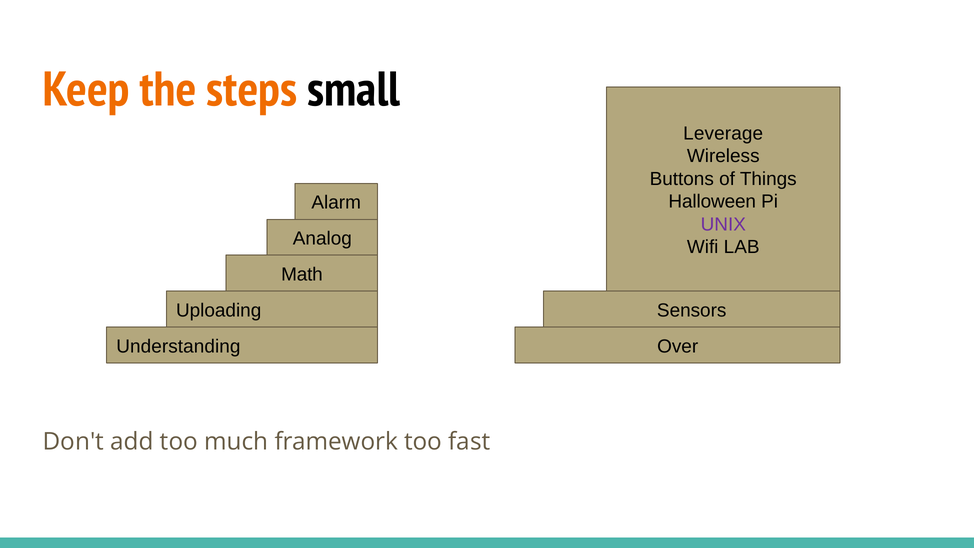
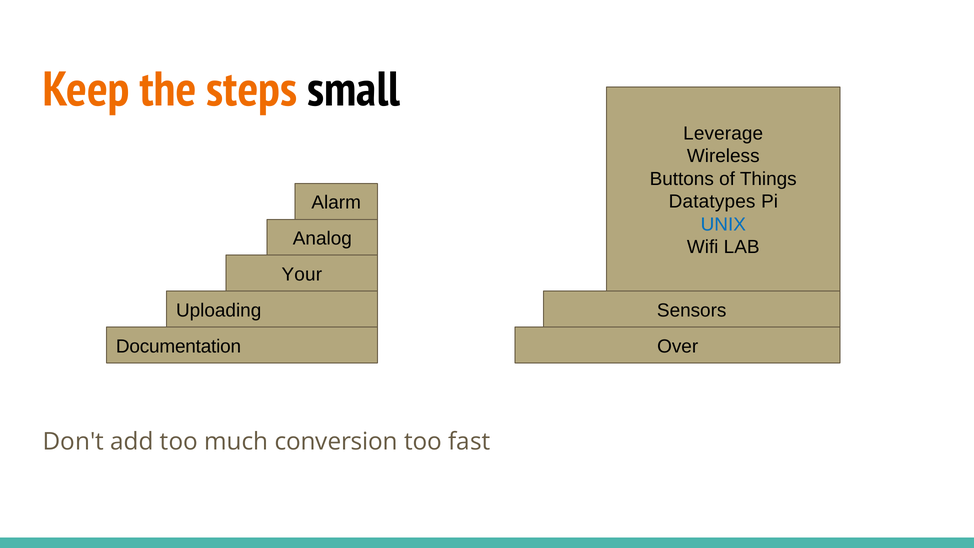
Halloween: Halloween -> Datatypes (712, 202)
UNIX colour: purple -> blue (723, 224)
Math: Math -> Your (302, 274)
Understanding: Understanding -> Documentation (179, 346)
framework: framework -> conversion (336, 442)
